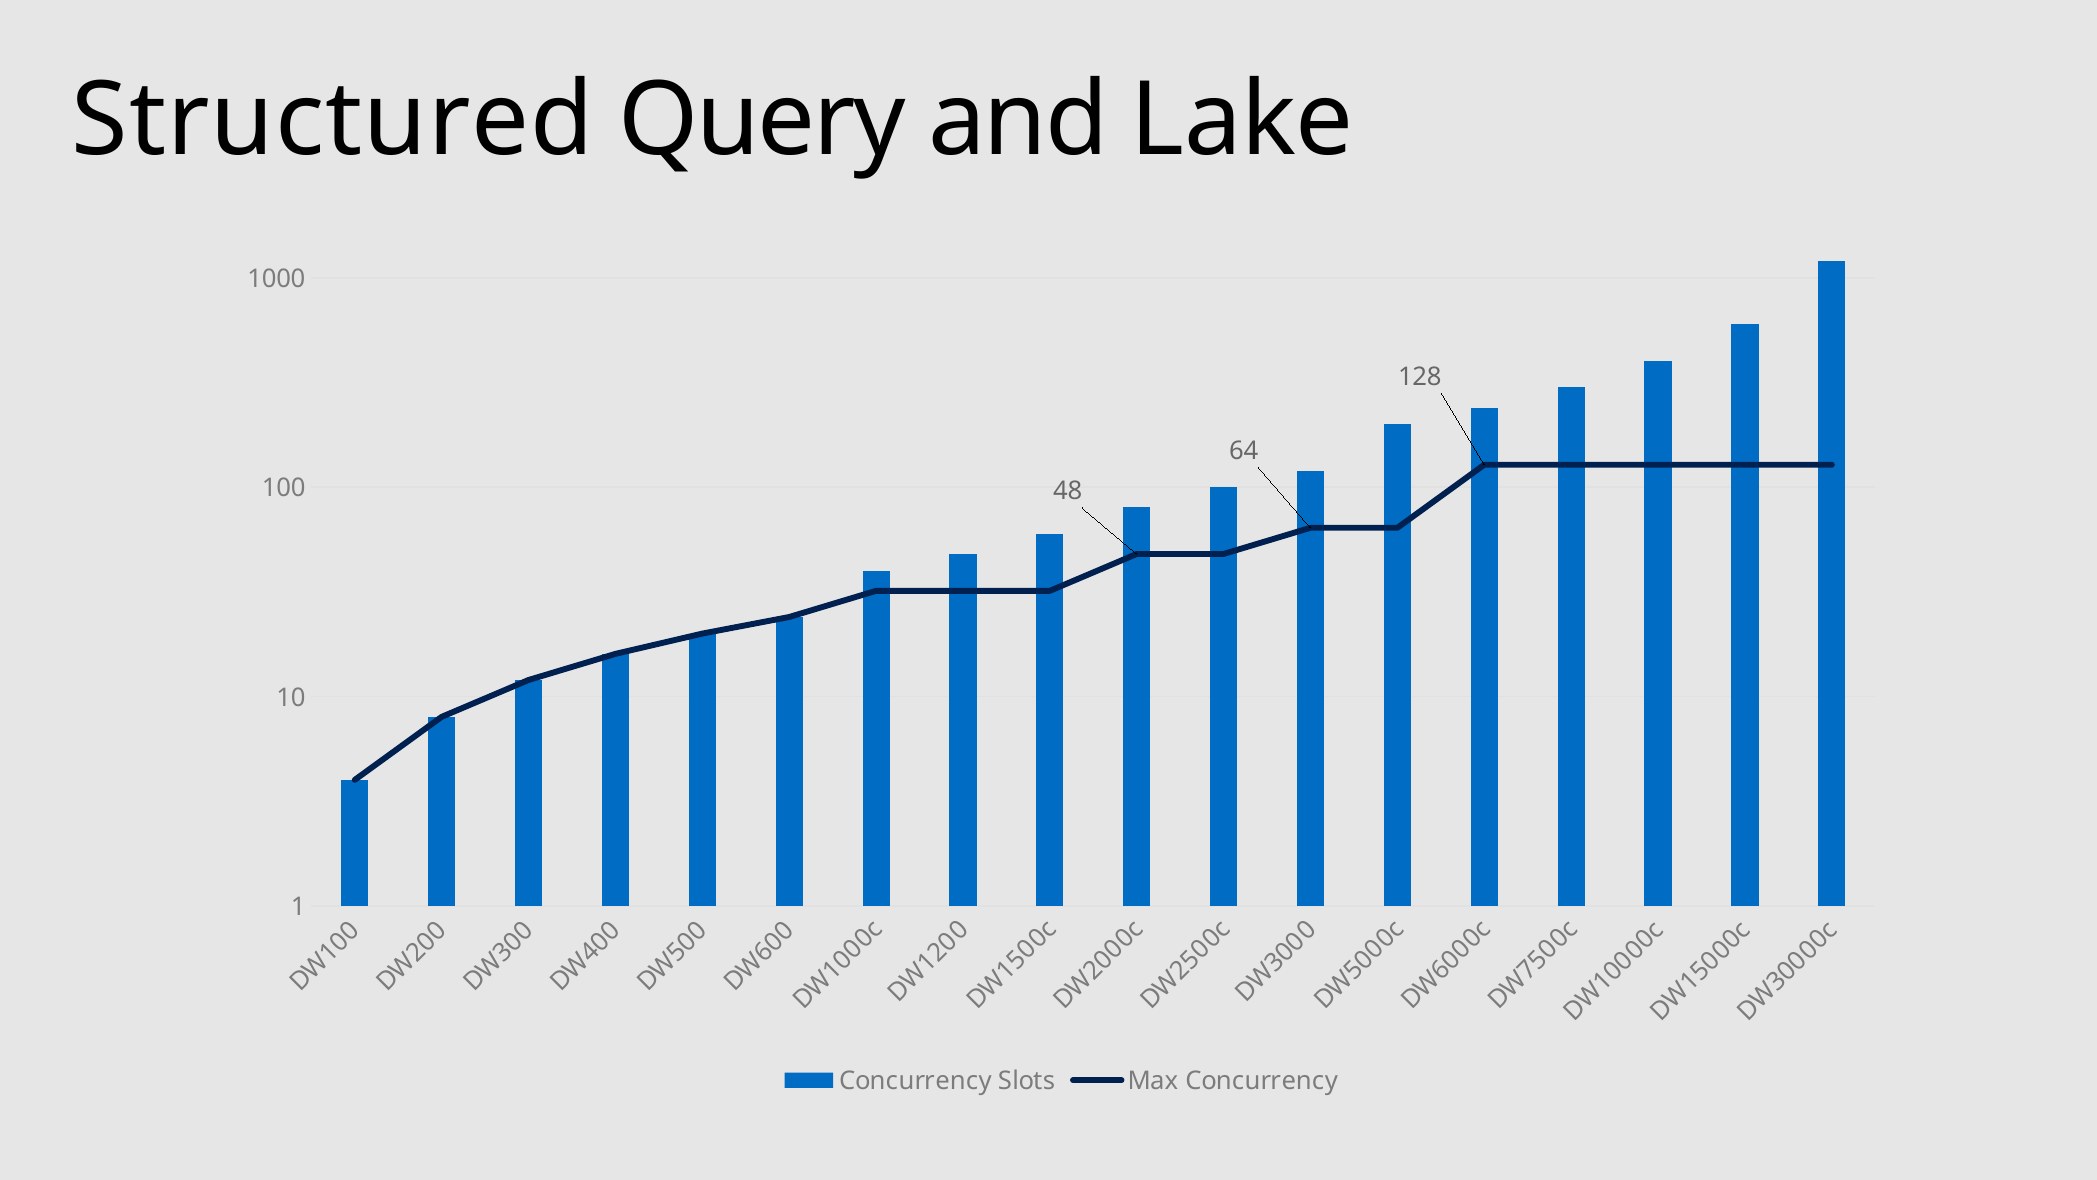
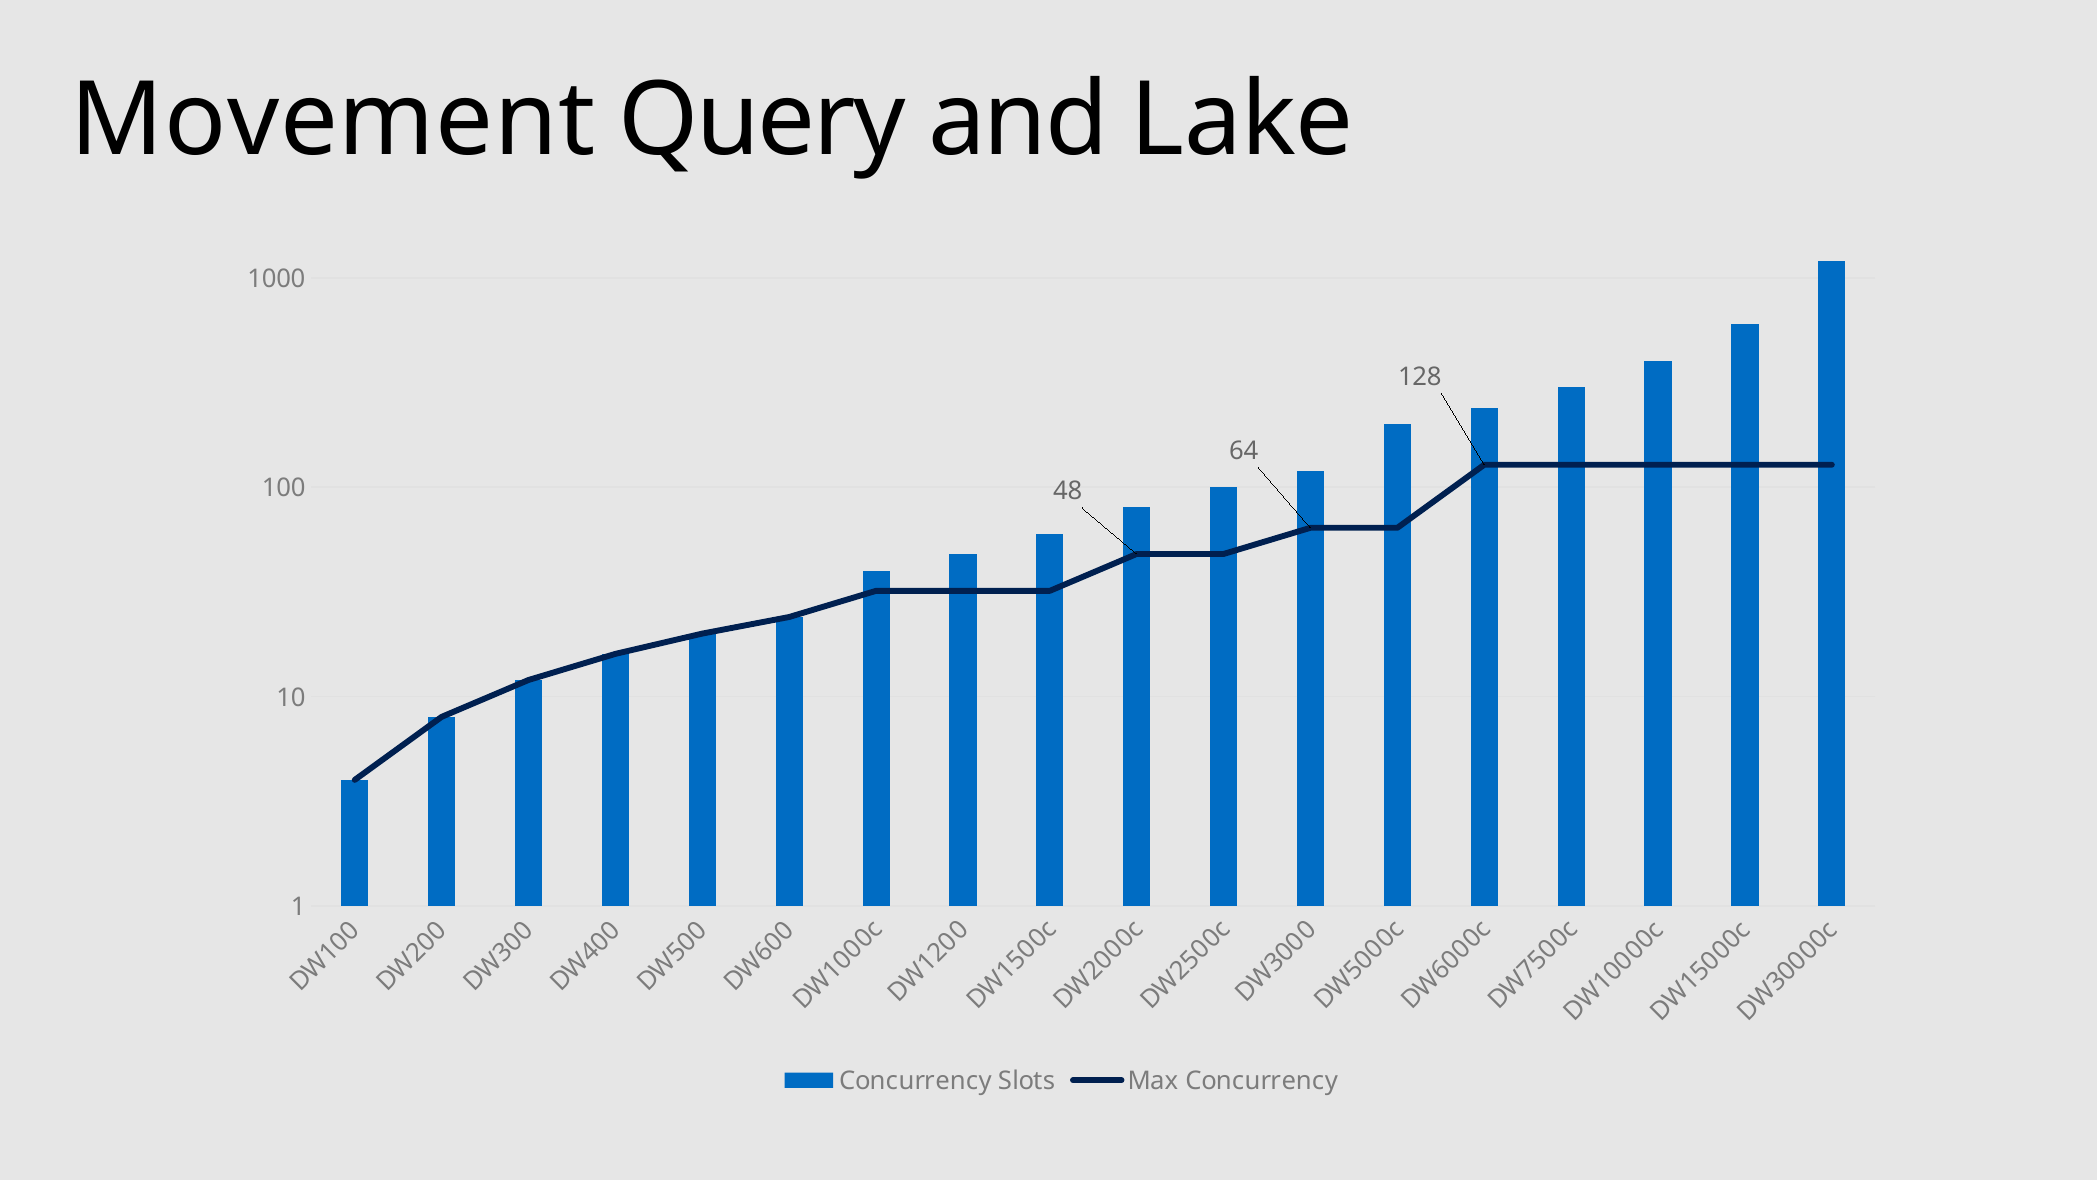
Structured: Structured -> Movement (333, 120)
